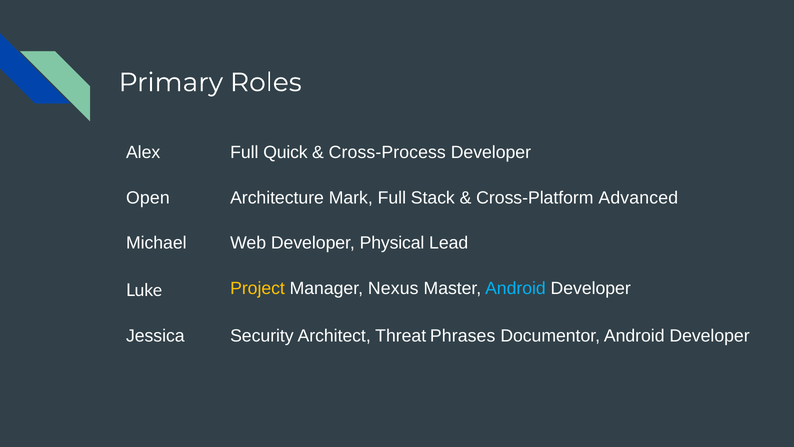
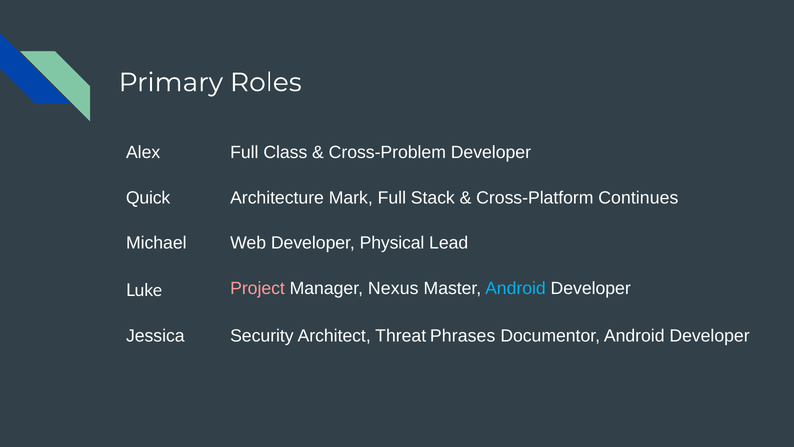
Quick: Quick -> Class (285, 152)
Cross-Process: Cross-Process -> Cross-Problem (387, 152)
Open: Open -> Quick (148, 198)
Advanced: Advanced -> Continues (638, 198)
Project colour: yellow -> pink (258, 288)
